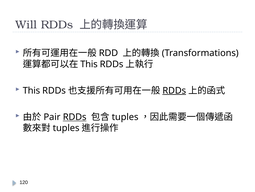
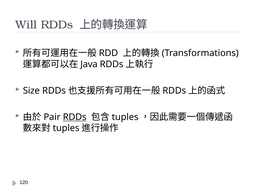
This: This -> Java (89, 64)
This: This -> Size (31, 90)
RDDs underline: present -> none (174, 90)
